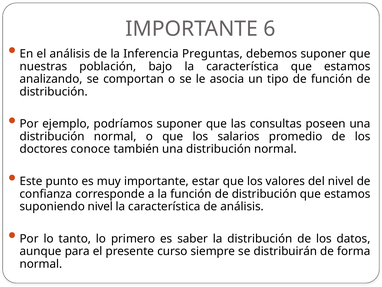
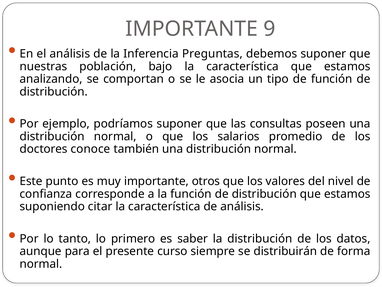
6: 6 -> 9 (270, 29)
estar: estar -> otros (206, 181)
suponiendo nivel: nivel -> citar (100, 206)
